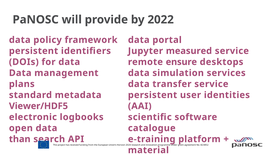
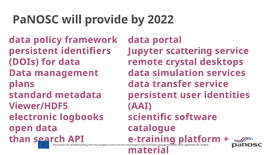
measured: measured -> scattering (189, 51)
ensure: ensure -> crystal (181, 62)
